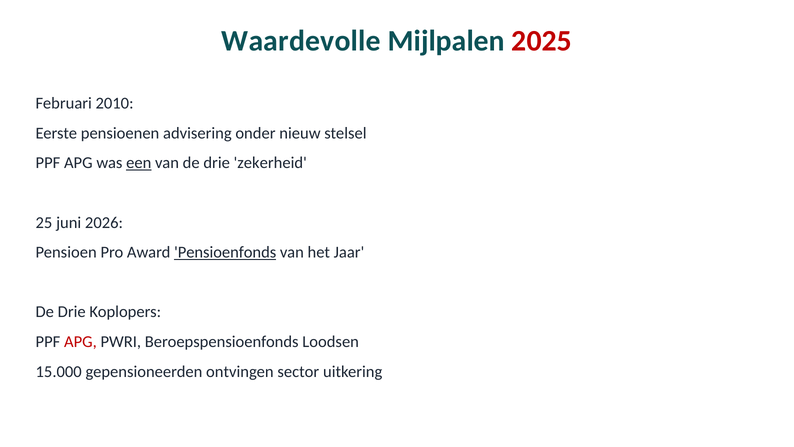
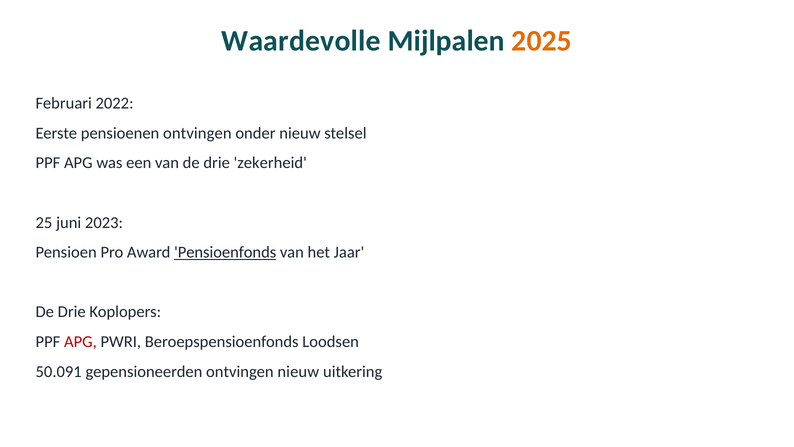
2025 colour: red -> orange (542, 41)
2010: 2010 -> 2022 (115, 103)
pensioenen advisering: advisering -> ontvingen (197, 133)
een underline: present -> none (139, 163)
2026: 2026 -> 2023 (104, 222)
15.000: 15.000 -> 50.091 (59, 371)
ontvingen sector: sector -> nieuw (298, 371)
